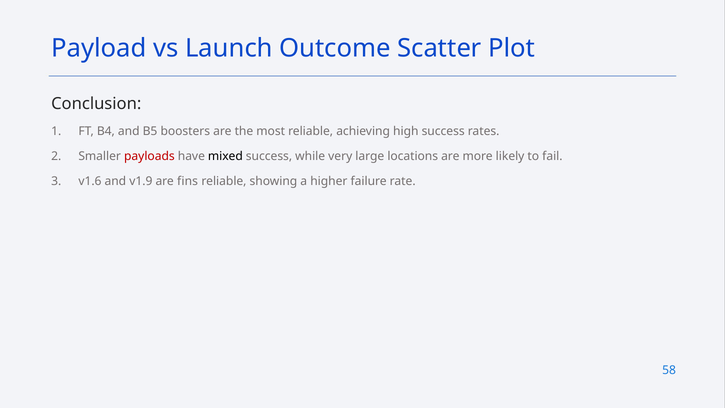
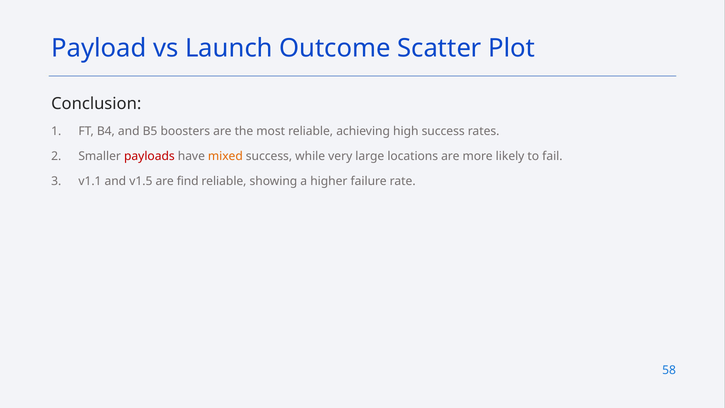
mixed colour: black -> orange (225, 156)
v1.6: v1.6 -> v1.1 (90, 181)
v1.9: v1.9 -> v1.5 (141, 181)
fins: fins -> find (188, 181)
